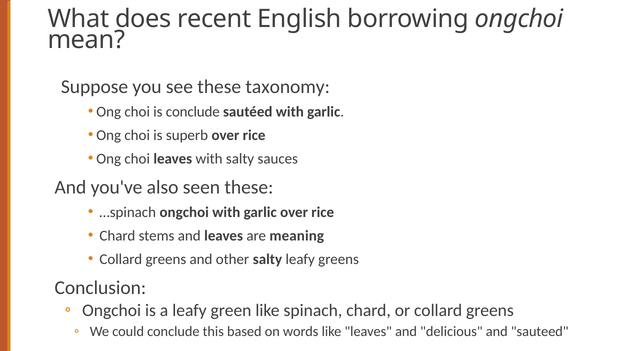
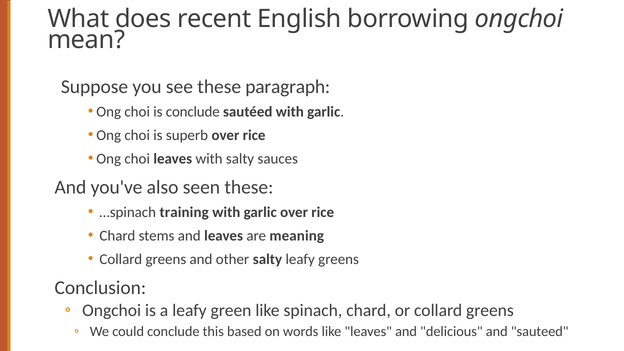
taxonomy: taxonomy -> paragraph (288, 87)
…spinach ongchoi: ongchoi -> training (184, 212)
